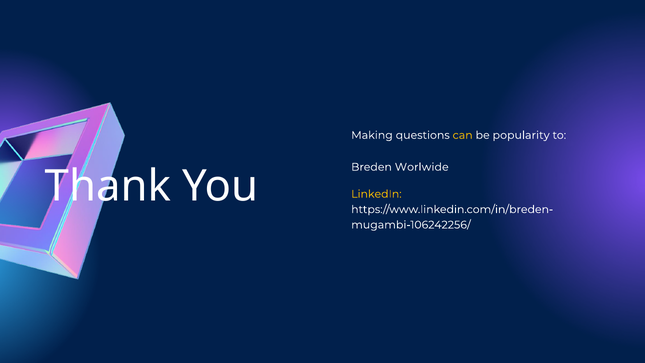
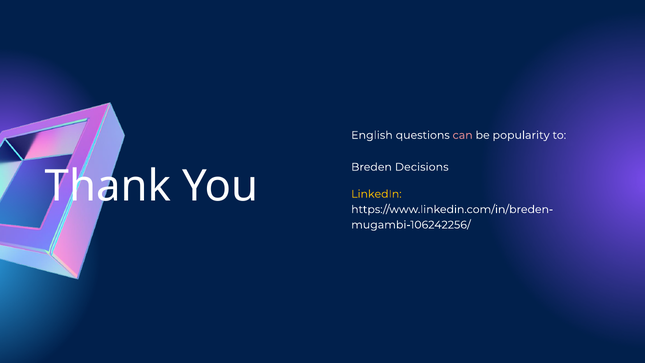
Making: Making -> English (372, 135)
can colour: yellow -> pink (463, 135)
Worlwide: Worlwide -> Decisions (422, 167)
